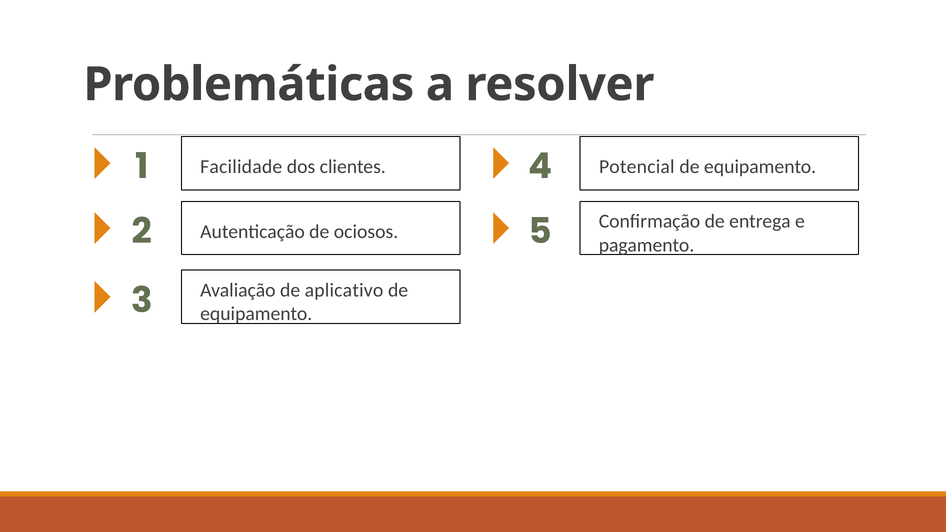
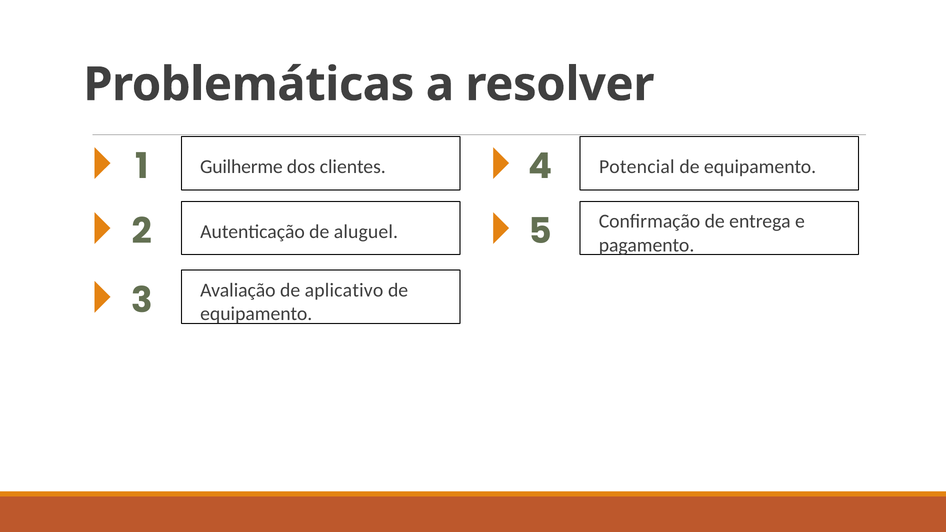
Facilidade: Facilidade -> Guilherme (241, 167)
ociosos: ociosos -> aluguel (366, 232)
